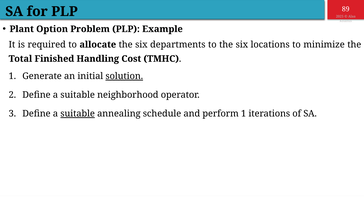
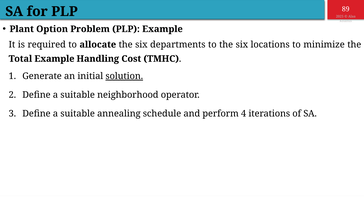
Total Finished: Finished -> Example (54, 59)
suitable underline: present -> none (78, 114)
perform 1: 1 -> 4 (244, 114)
